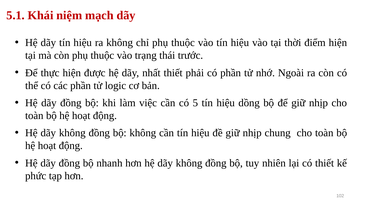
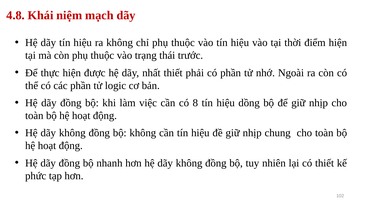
5.1: 5.1 -> 4.8 (16, 15)
5: 5 -> 8 (195, 103)
